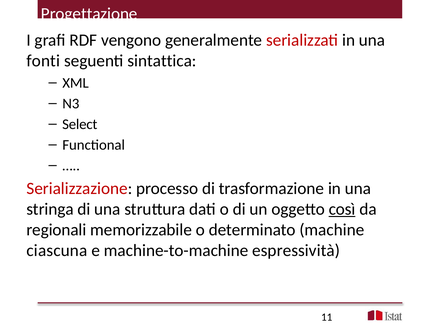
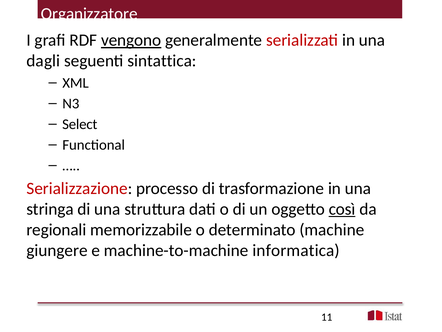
Progettazione: Progettazione -> Organizzatore (89, 14)
vengono underline: none -> present (131, 40)
fonti: fonti -> dagli (43, 61)
ciascuna: ciascuna -> giungere (57, 250)
espressività: espressività -> informatica (296, 250)
